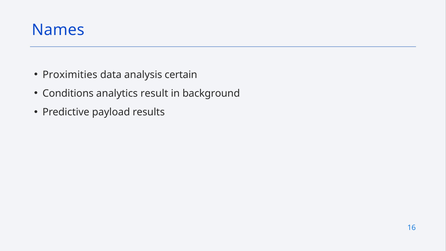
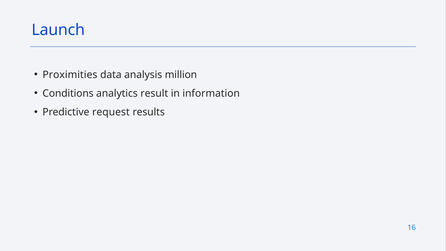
Names: Names -> Launch (58, 30)
certain: certain -> million (181, 75)
background: background -> information (211, 93)
payload: payload -> request (111, 112)
